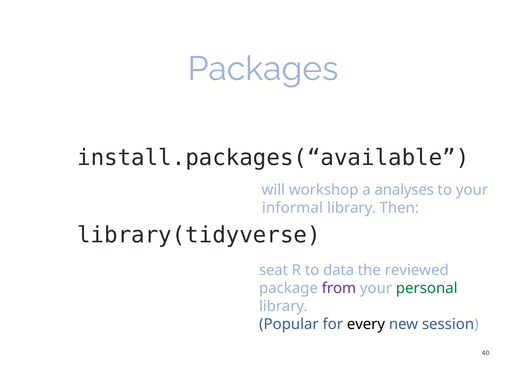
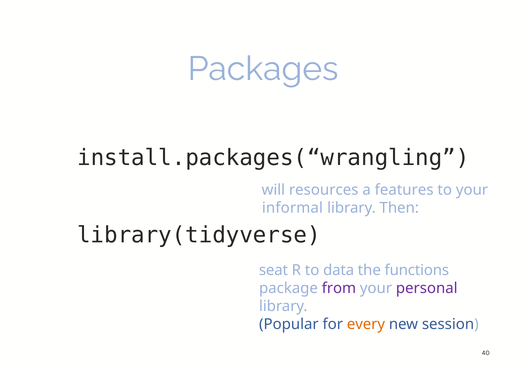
install.packages(“available: install.packages(“available -> install.packages(“wrangling (273, 158)
workshop: workshop -> resources (324, 190)
analyses: analyses -> features (404, 190)
reviewed: reviewed -> functions (417, 270)
personal colour: green -> purple (427, 288)
every colour: black -> orange (366, 324)
